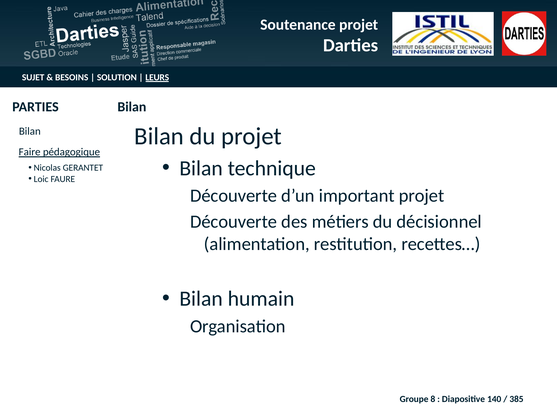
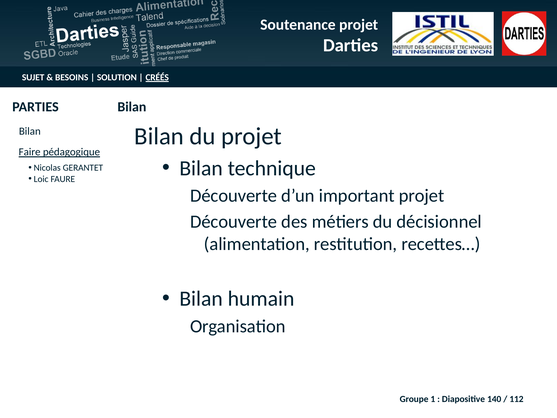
LEURS: LEURS -> CRÉÉS (157, 77)
8: 8 -> 1 (433, 399)
385: 385 -> 112 (516, 399)
